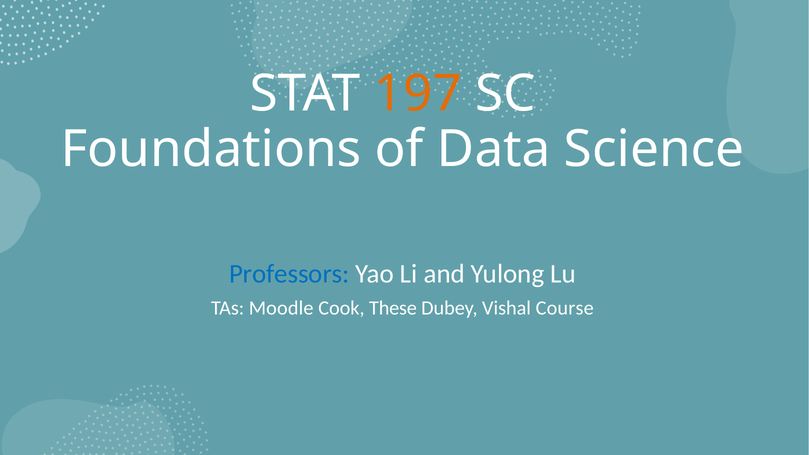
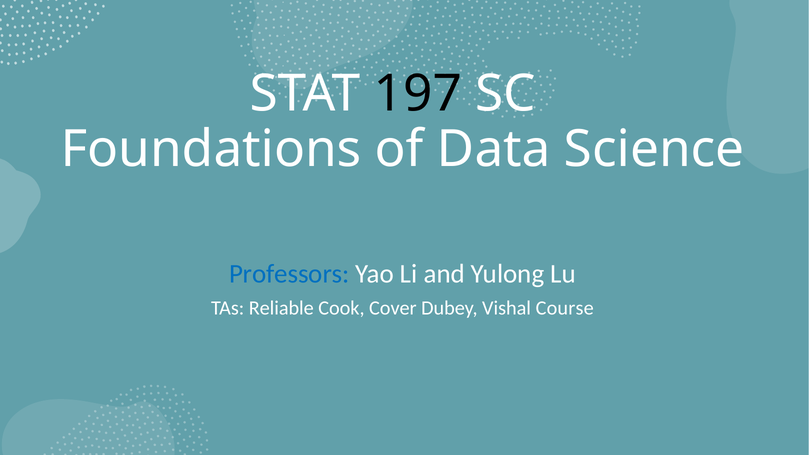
197 colour: orange -> black (418, 94)
Moodle: Moodle -> Reliable (281, 308)
These: These -> Cover (393, 308)
